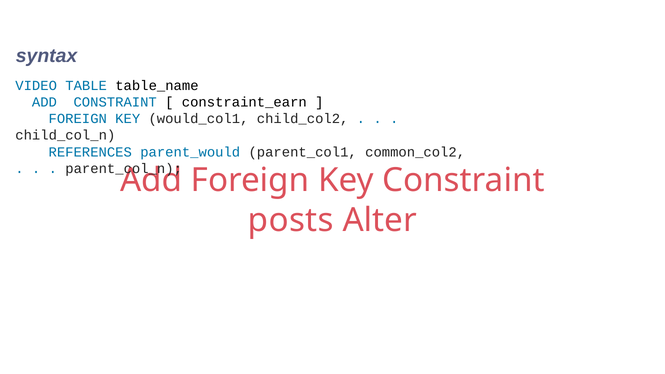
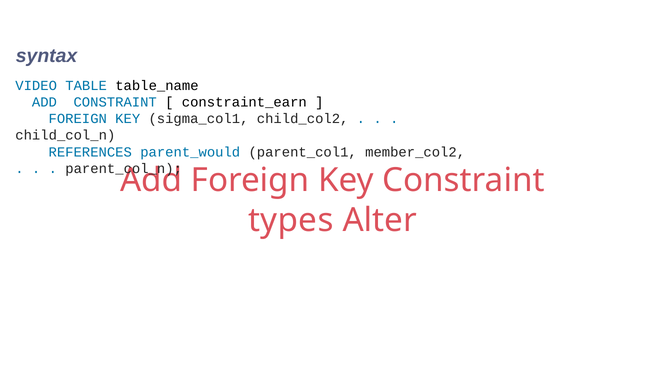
would_col1: would_col1 -> sigma_col1 (198, 119)
common_col2: common_col2 -> member_col2 (415, 152)
posts: posts -> types (291, 220)
